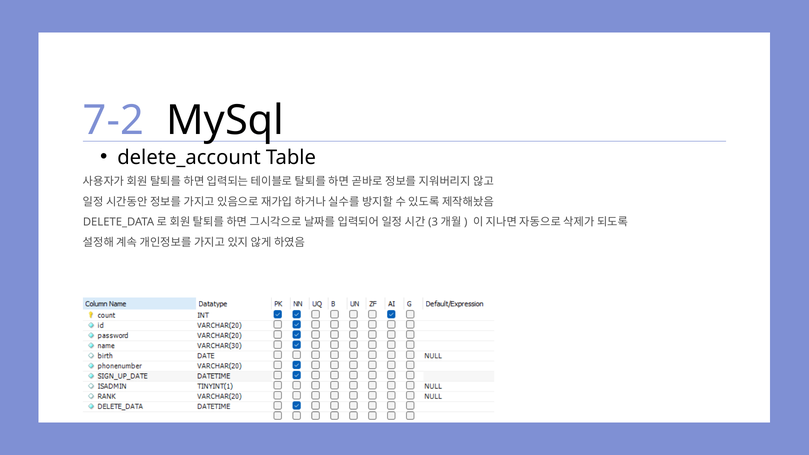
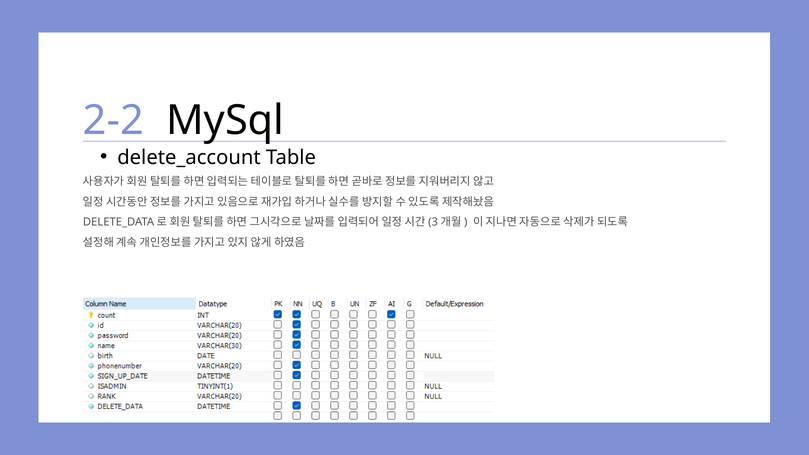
7-2: 7-2 -> 2-2 (113, 121)
